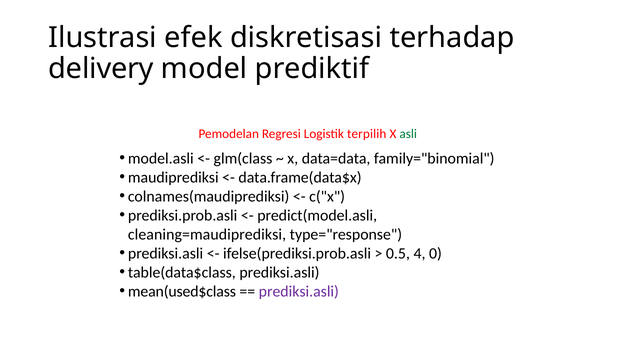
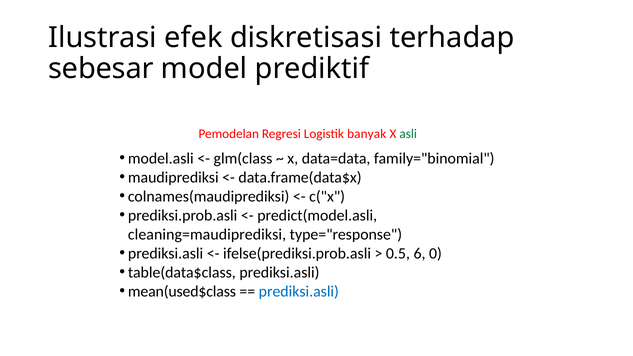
delivery: delivery -> sebesar (101, 69)
terpilih: terpilih -> banyak (367, 134)
4: 4 -> 6 (419, 253)
prediksi.asli colour: purple -> blue (299, 291)
